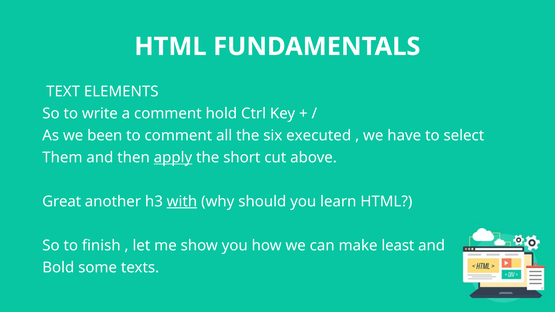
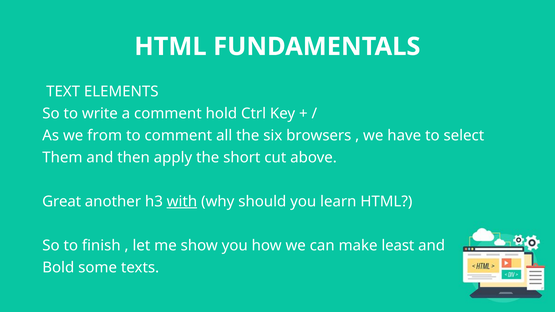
been: been -> from (105, 136)
executed: executed -> browsers (319, 136)
apply underline: present -> none (173, 158)
